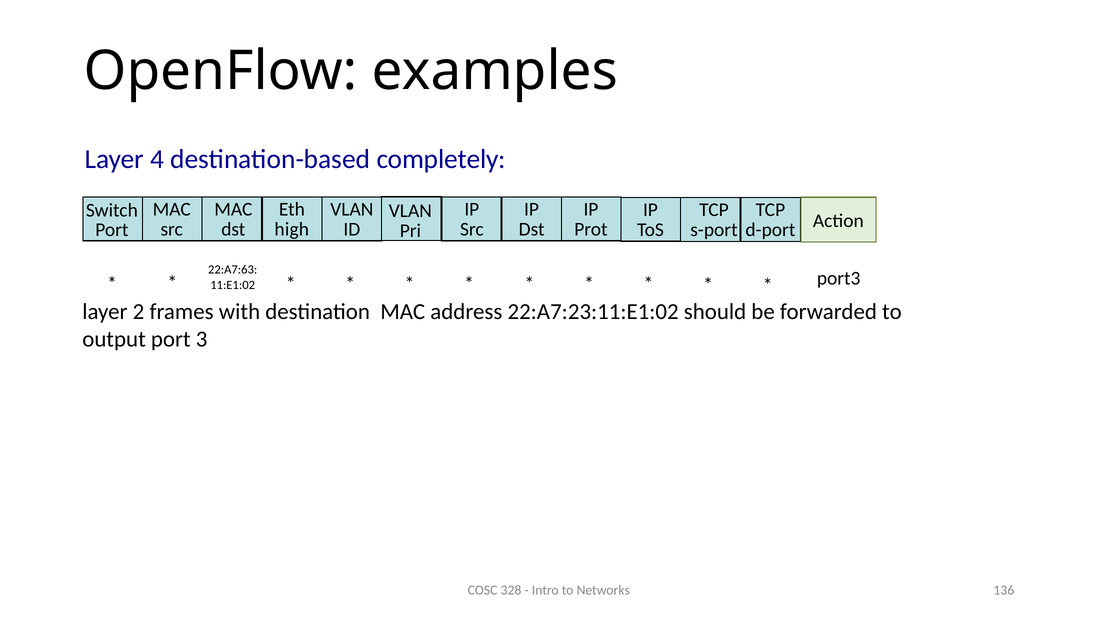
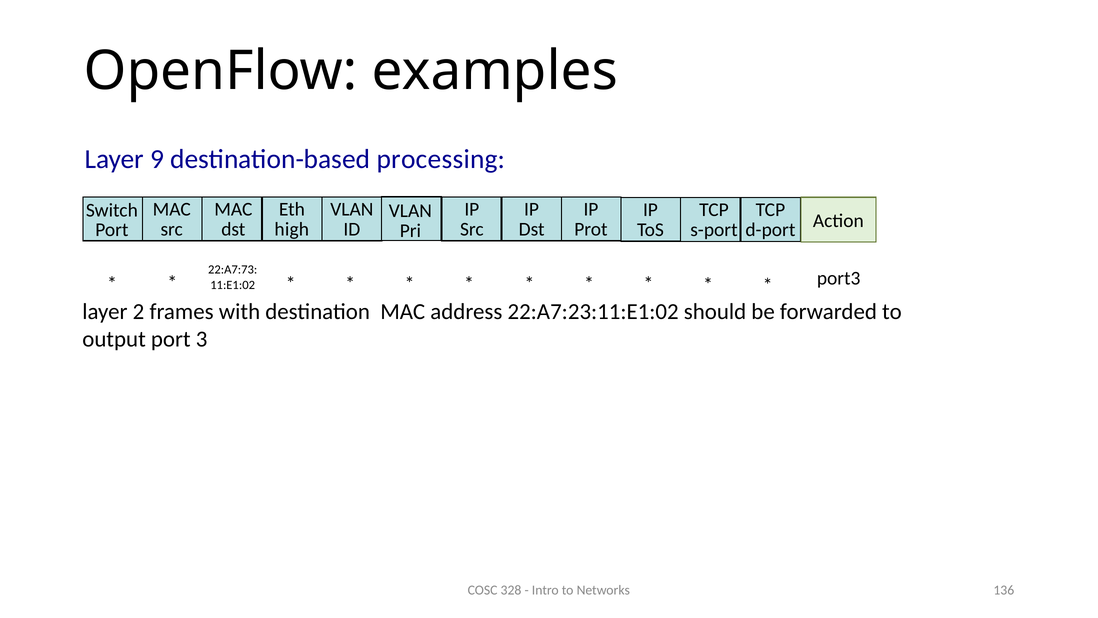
4: 4 -> 9 (157, 159)
completely: completely -> processing (441, 159)
22:A7:63: 22:A7:63 -> 22:A7:73 (233, 270)
